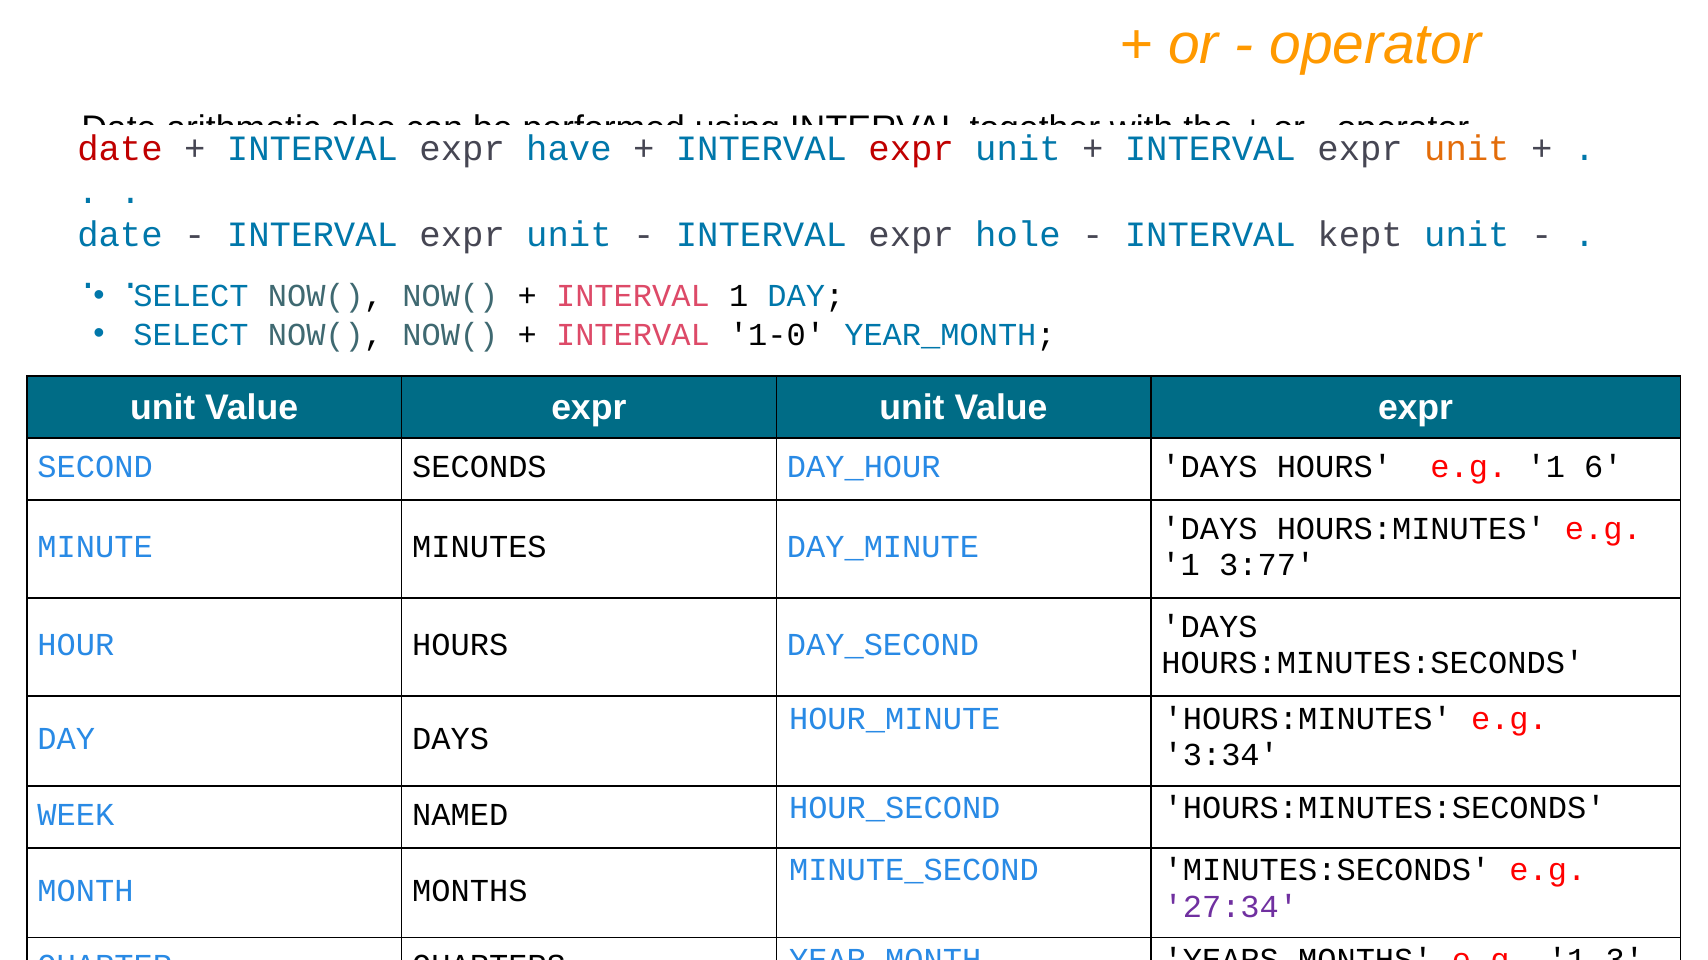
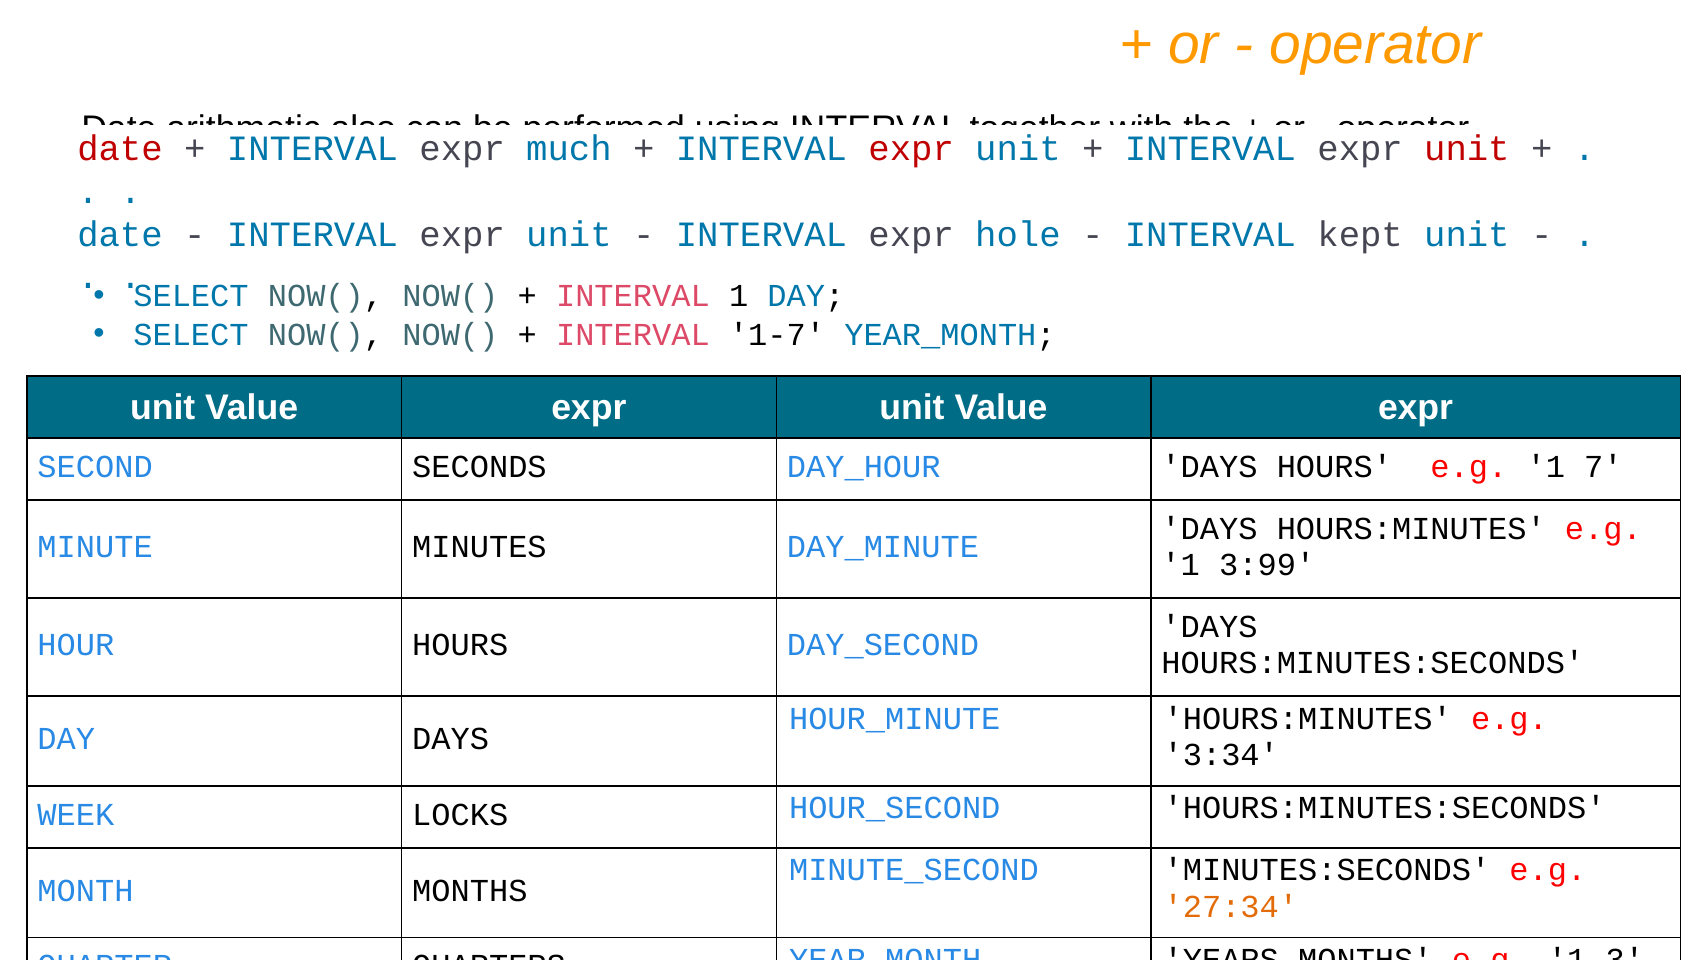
have: have -> much (569, 149)
unit colour: orange -> red (1467, 149)
1-0: 1-0 -> 1-7 (777, 335)
6: 6 -> 7 (1603, 467)
3:77: 3:77 -> 3:99 (1267, 566)
NAMED: NAMED -> LOCKS (460, 815)
27:34 colour: purple -> orange (1231, 907)
